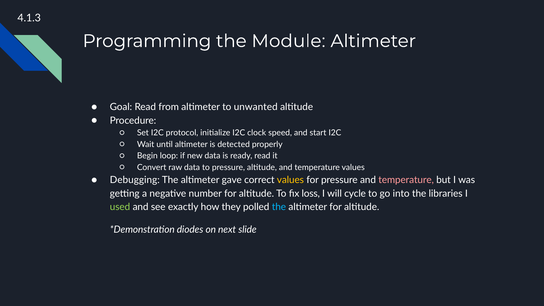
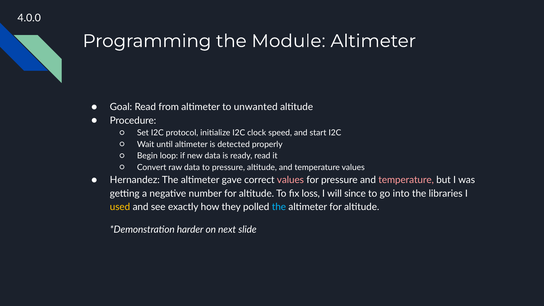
4.1.3: 4.1.3 -> 4.0.0 (29, 18)
Debugging: Debugging -> Hernandez (135, 180)
values colour: yellow -> pink (290, 180)
cycle: cycle -> since (355, 193)
used colour: light green -> yellow (120, 207)
diodes: diodes -> harder (190, 230)
